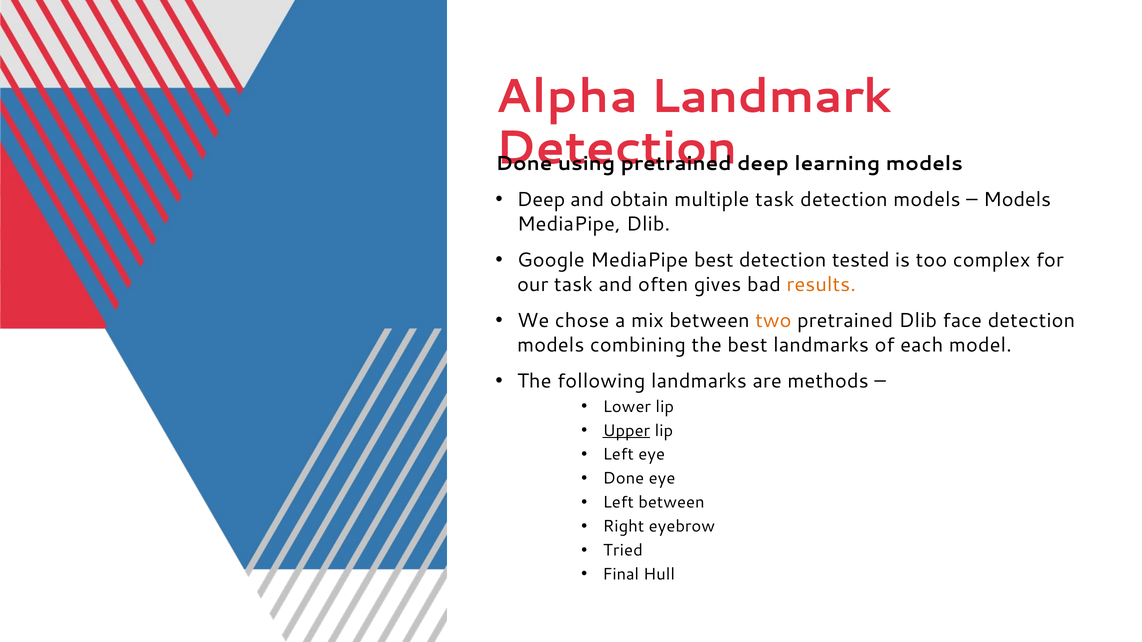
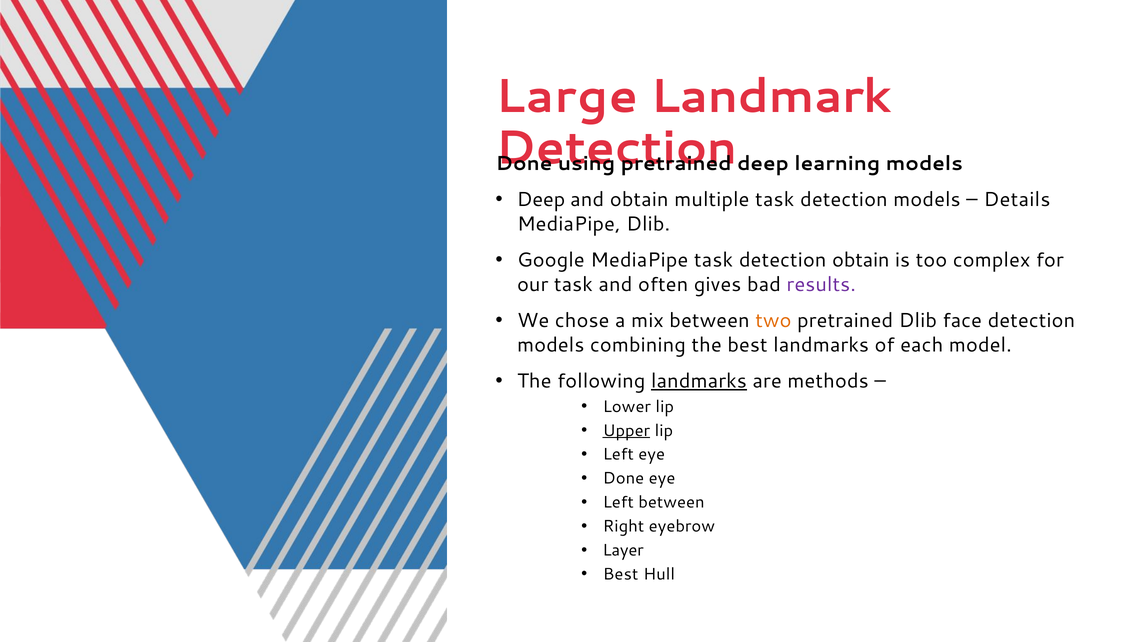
Alpha: Alpha -> Large (567, 97)
Models: Models -> Details (1017, 200)
MediaPipe best: best -> task (714, 260)
detection tested: tested -> obtain (861, 260)
results colour: orange -> purple (821, 285)
landmarks underline: none -> present (699, 381)
Tried: Tried -> Layer (623, 550)
Final: Final -> Best (621, 574)
